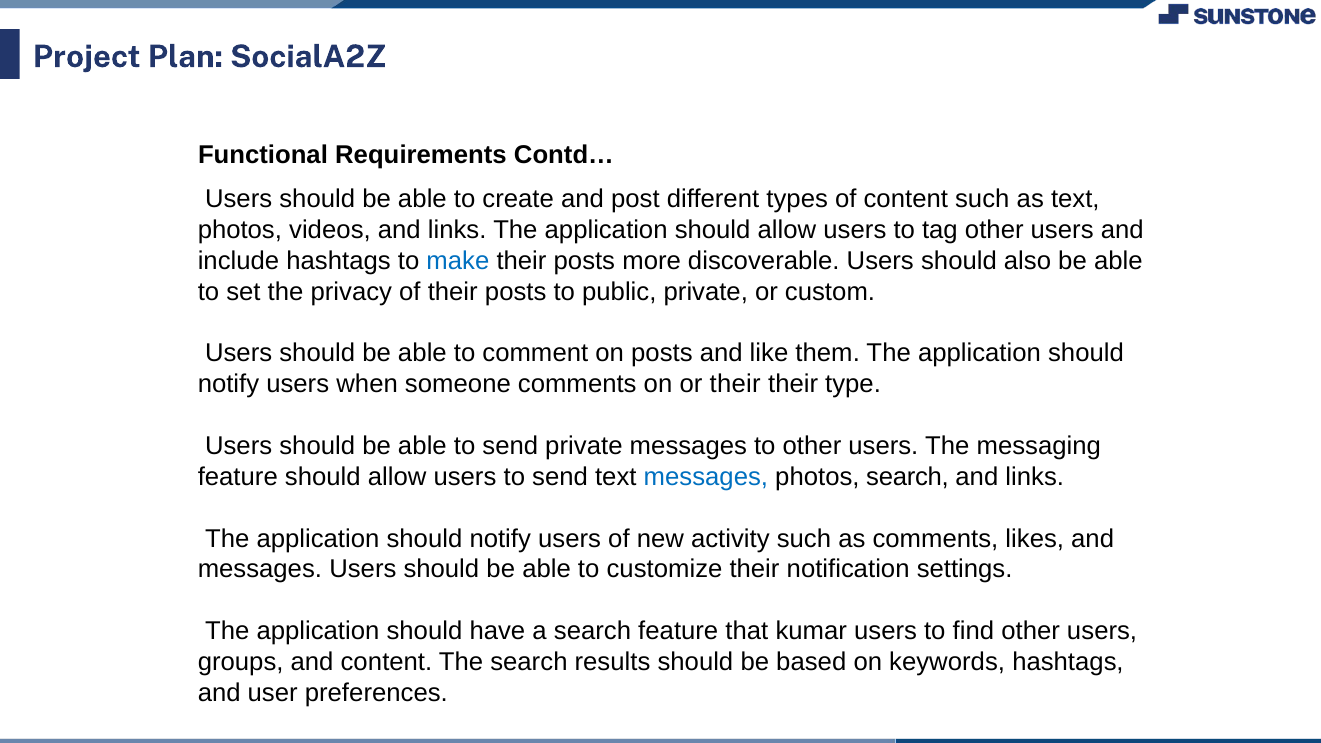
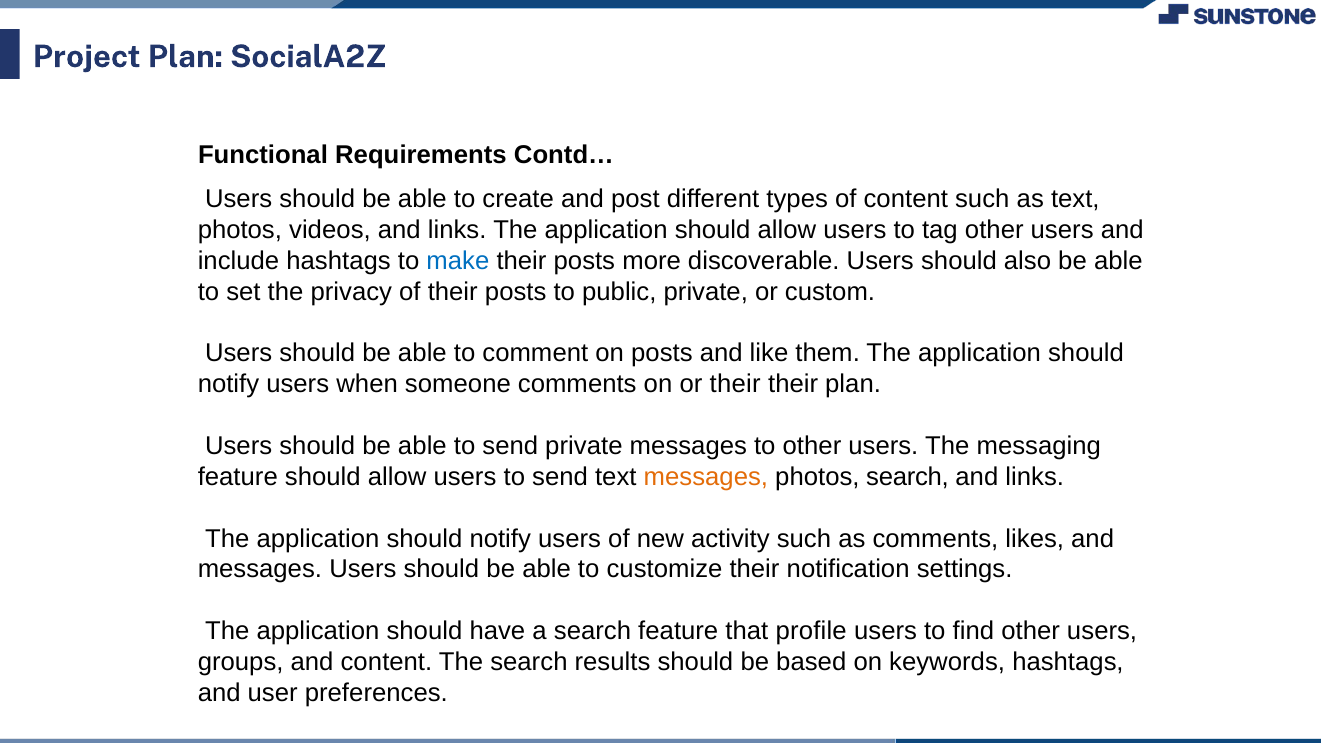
their type: type -> plan (853, 384)
messages colour: blue -> orange (706, 477)
kumar: kumar -> profile (811, 631)
